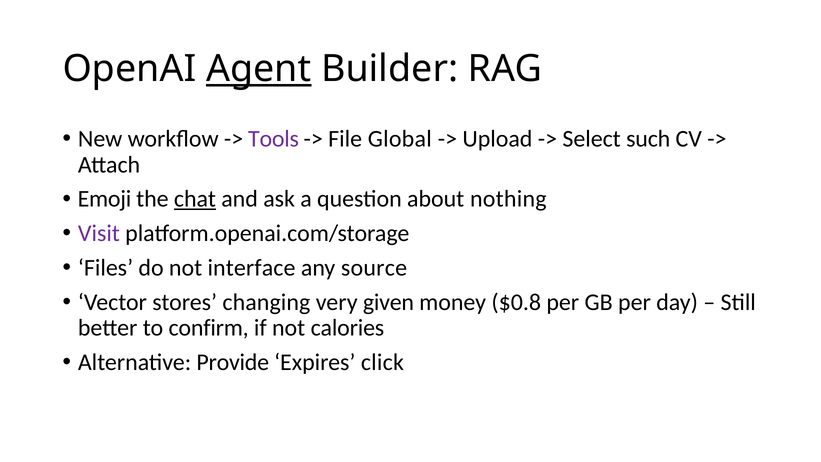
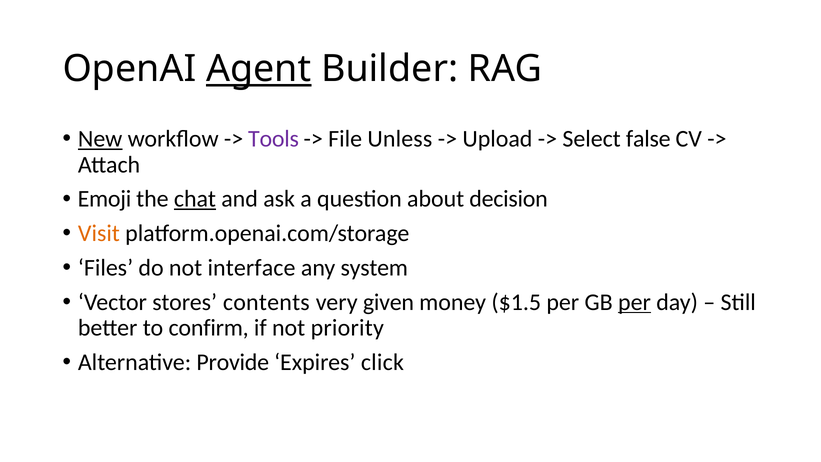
New underline: none -> present (100, 139)
Global: Global -> Unless (400, 139)
such: such -> false (648, 139)
nothing: nothing -> decision (509, 199)
Visit colour: purple -> orange (99, 233)
source: source -> system (374, 268)
changing: changing -> contents (266, 302)
$0.8: $0.8 -> $1.5 (516, 302)
per underline: none -> present (634, 302)
calories: calories -> priority (347, 328)
